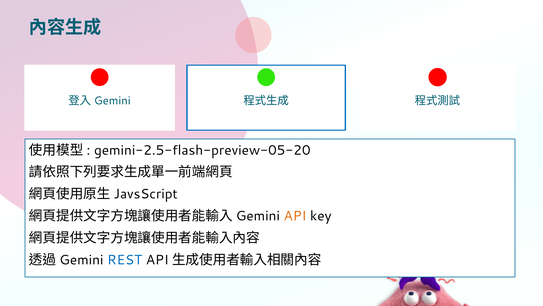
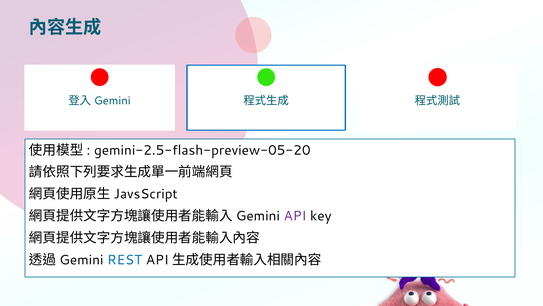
API colour: orange -> purple (295, 216)
